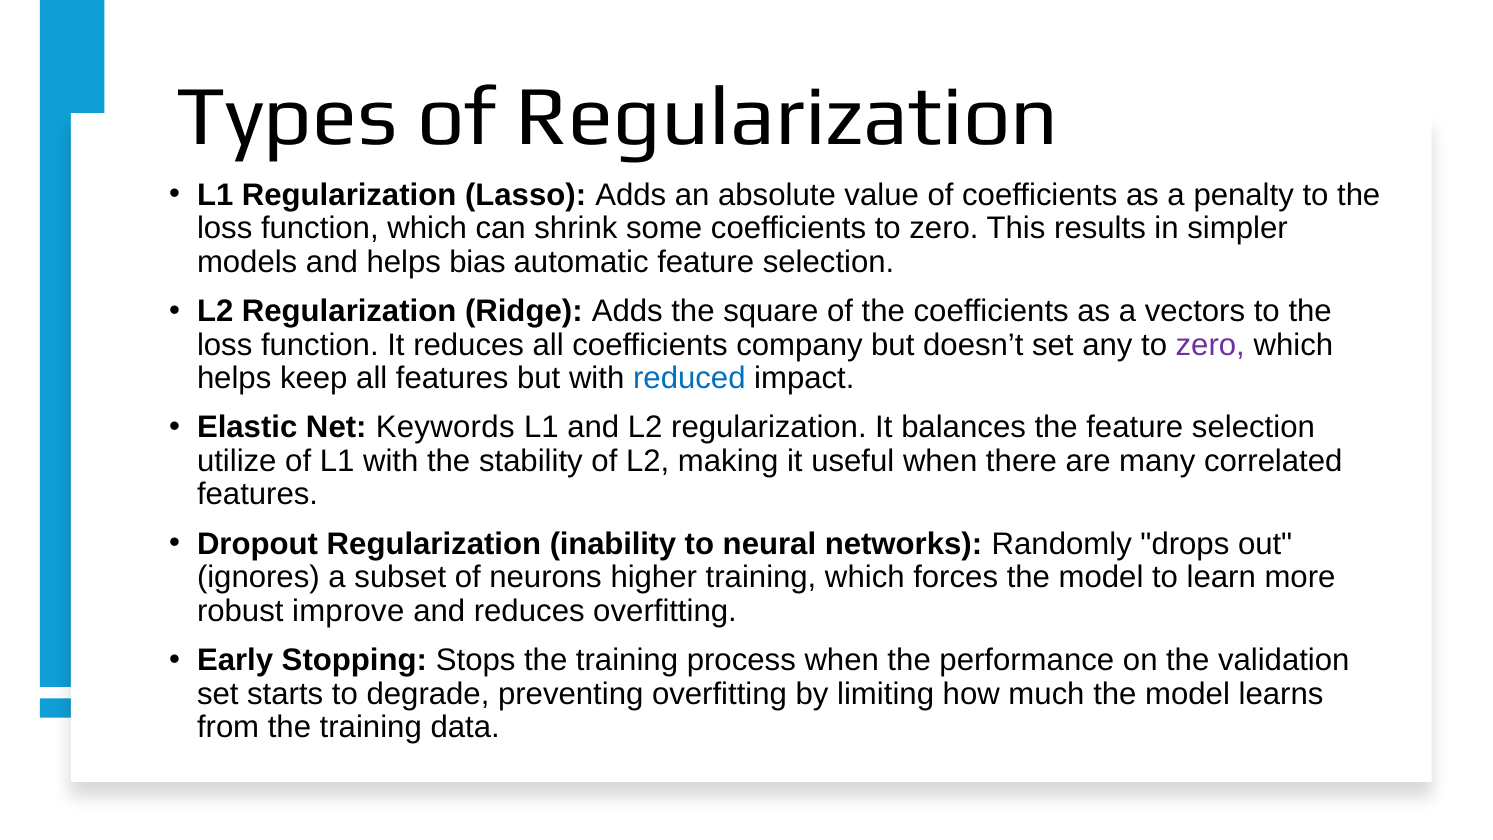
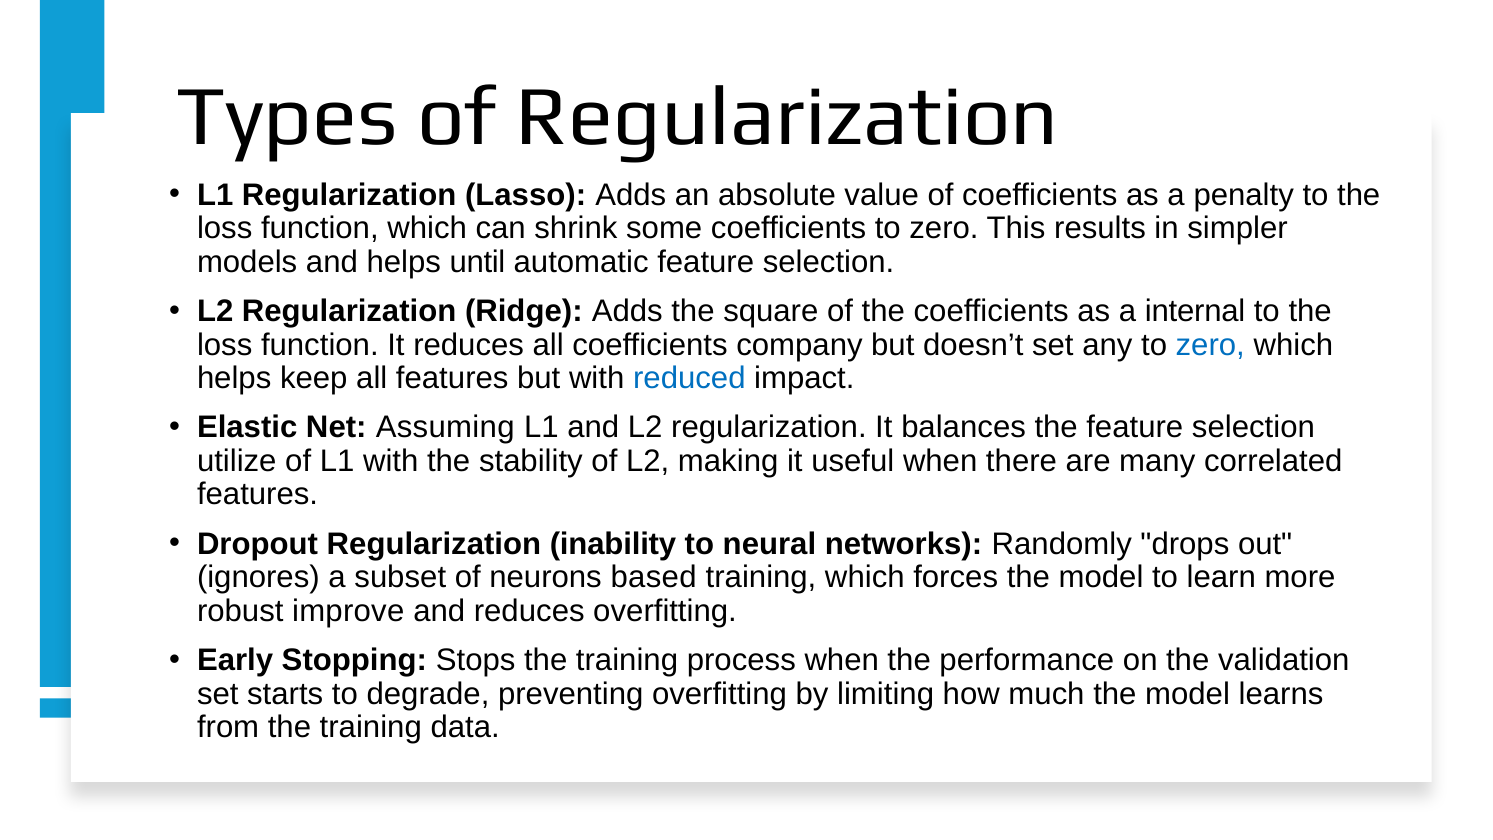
bias: bias -> until (478, 262)
vectors: vectors -> internal (1195, 311)
zero colour: purple -> blue (1210, 345)
Keywords: Keywords -> Assuming (445, 427)
higher: higher -> based (654, 577)
